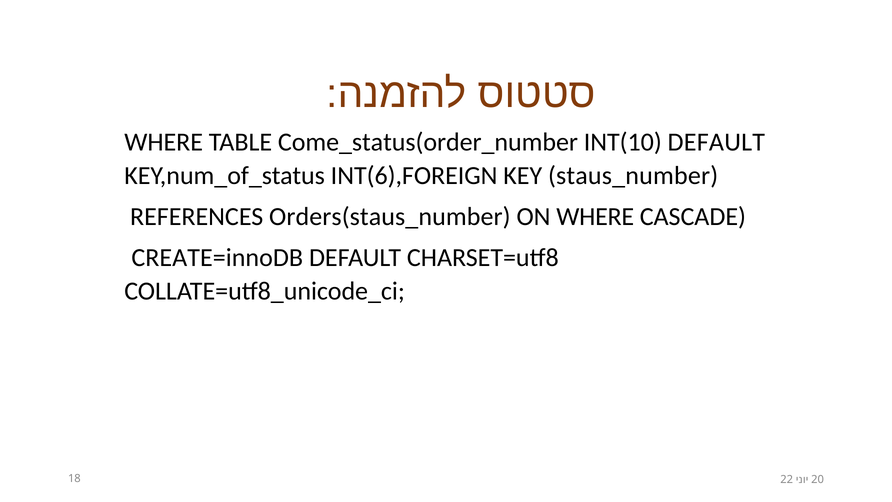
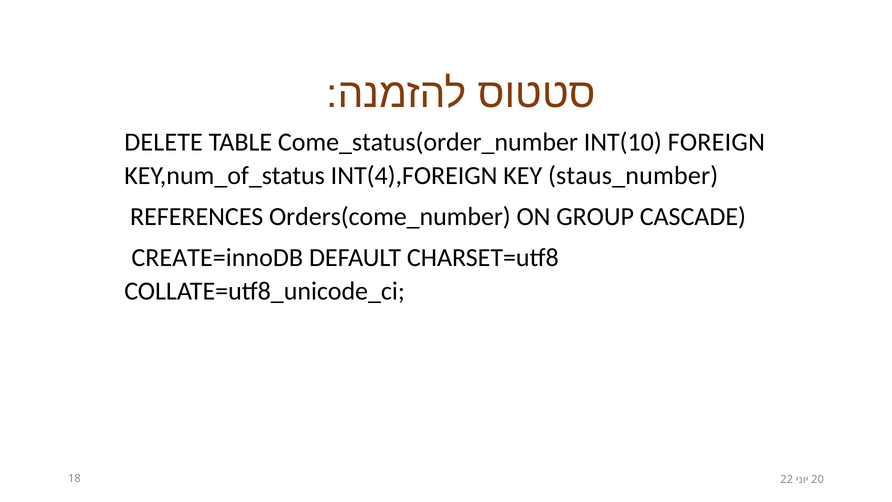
WHERE: WHERE -> DELETE (164, 142)
INT(10 DEFAULT: DEFAULT -> FOREIGN (716, 142)
INT(6),FOREIGN: INT(6),FOREIGN -> INT(4),FOREIGN (414, 176)
Orders(staus_number: Orders(staus_number -> Orders(come_number (390, 217)
ON WHERE: WHERE -> GROUP (595, 217)
